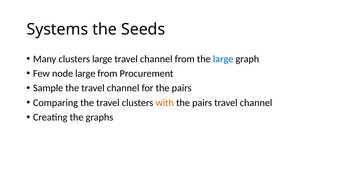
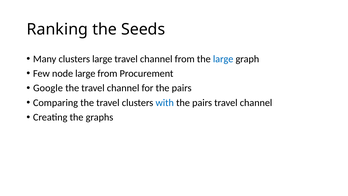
Systems: Systems -> Ranking (57, 29)
Sample: Sample -> Google (48, 88)
with colour: orange -> blue (165, 103)
